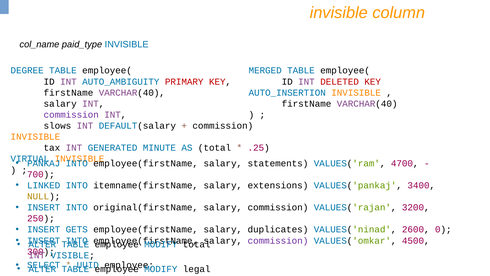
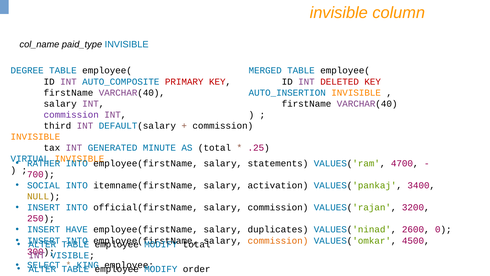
AUTO_AMBIGUITY: AUTO_AMBIGUITY -> AUTO_COMPOSITE (121, 82)
slows: slows -> third (57, 126)
PANKAJ: PANKAJ -> RATHER (44, 163)
LINKED: LINKED -> SOCIAL (44, 185)
extensions: extensions -> activation (278, 185)
original(firstName: original(firstName -> official(firstName (146, 207)
GETS: GETS -> HAVE (77, 229)
commission colour: purple -> orange (278, 240)
UUID: UUID -> KING (88, 265)
legal: legal -> order (197, 269)
